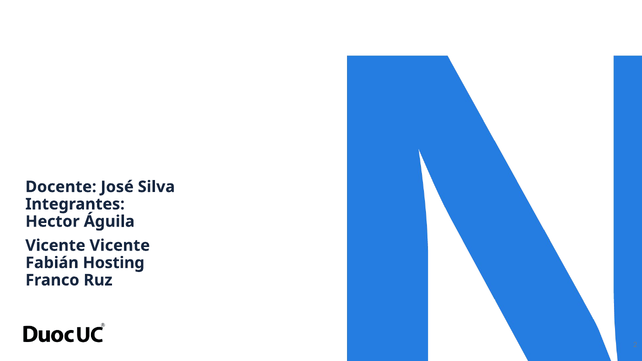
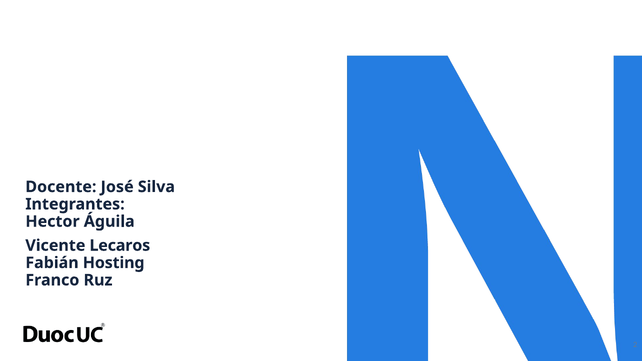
Vicente Vicente: Vicente -> Lecaros (120, 246)
